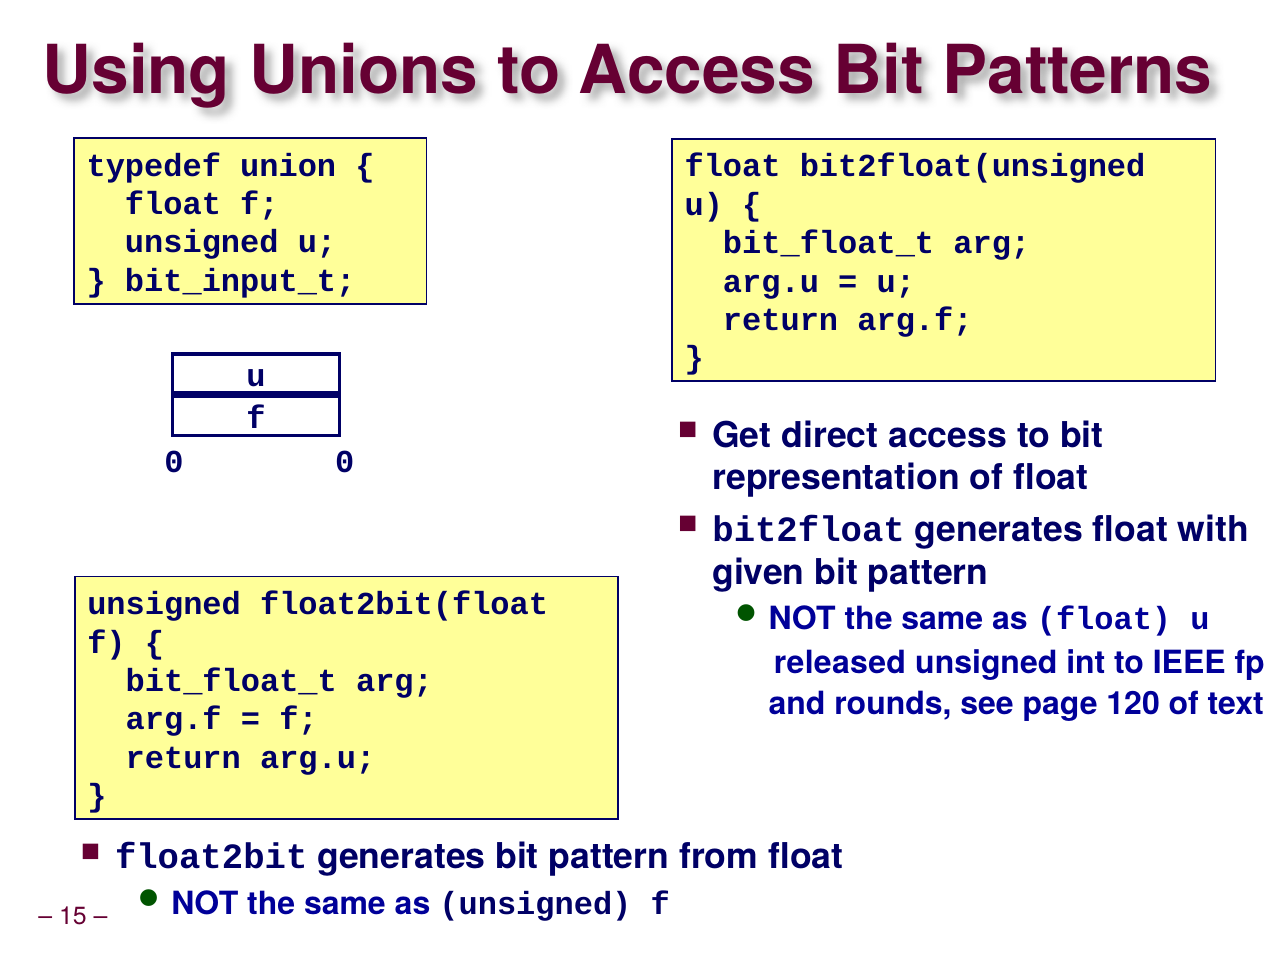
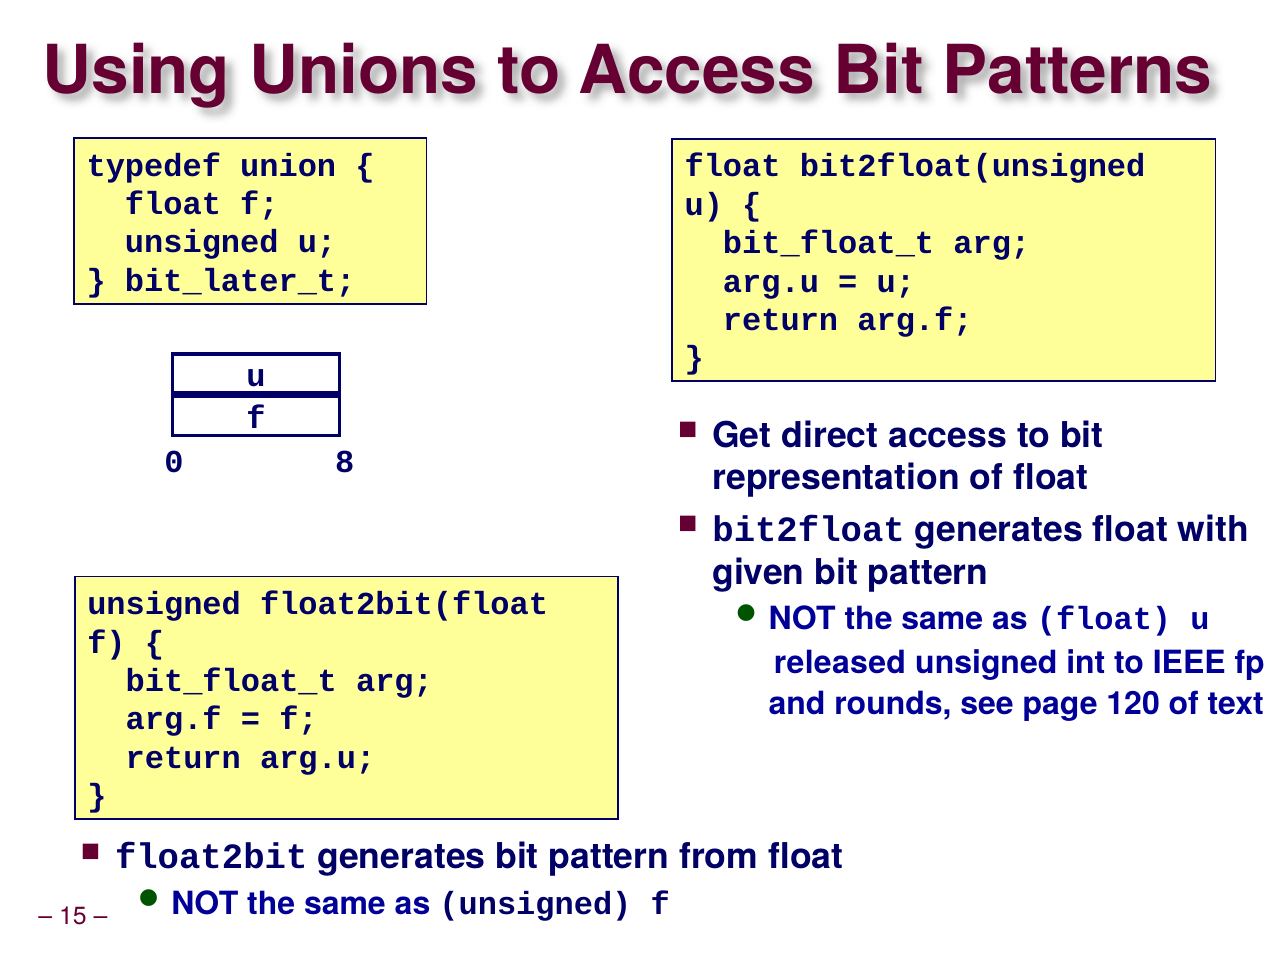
bit_input_t: bit_input_t -> bit_later_t (240, 281)
0 0: 0 -> 8 (345, 462)
